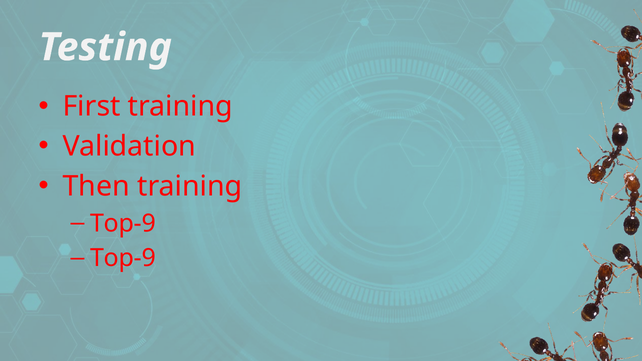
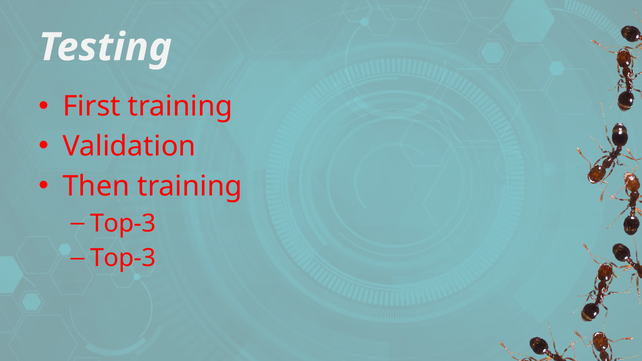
Top-9: Top-9 -> Top-3 (123, 223)
Top-9: Top-9 -> Top-3 (123, 258)
